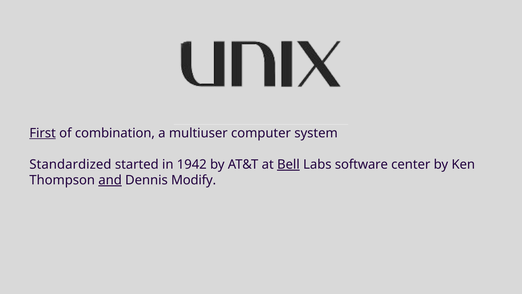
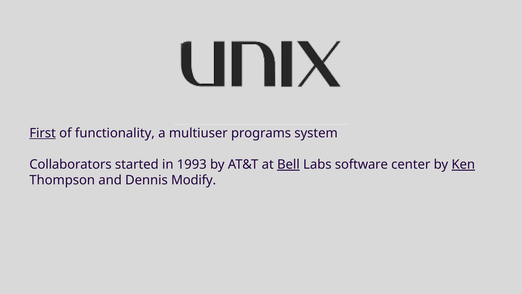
combination: combination -> functionality (115, 133)
computer: computer -> programs (261, 133)
Standardized: Standardized -> Collaborators (70, 164)
1942: 1942 -> 1993 (192, 164)
Ken underline: none -> present (463, 164)
and underline: present -> none (110, 180)
